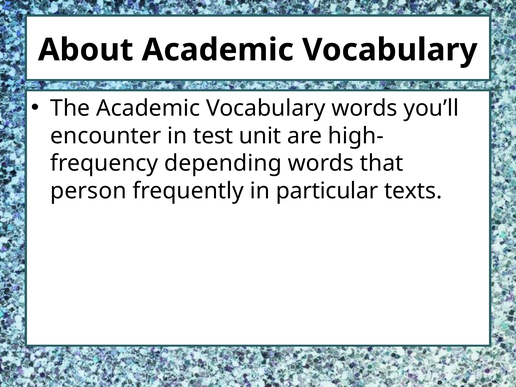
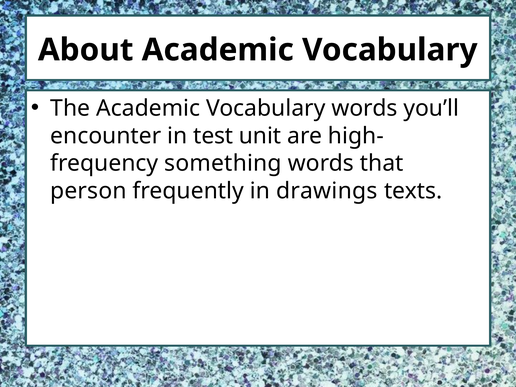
depending: depending -> something (223, 163)
particular: particular -> drawings (327, 191)
